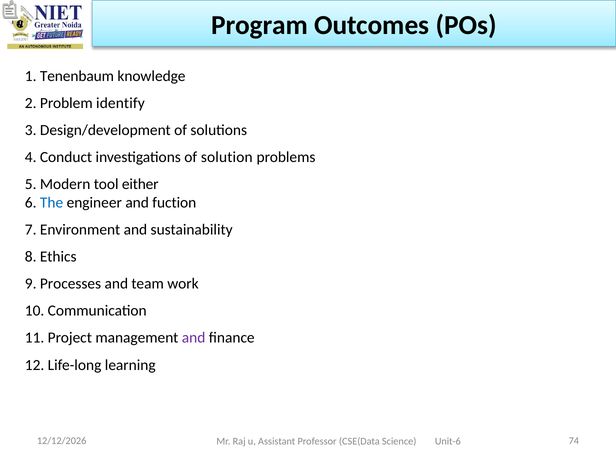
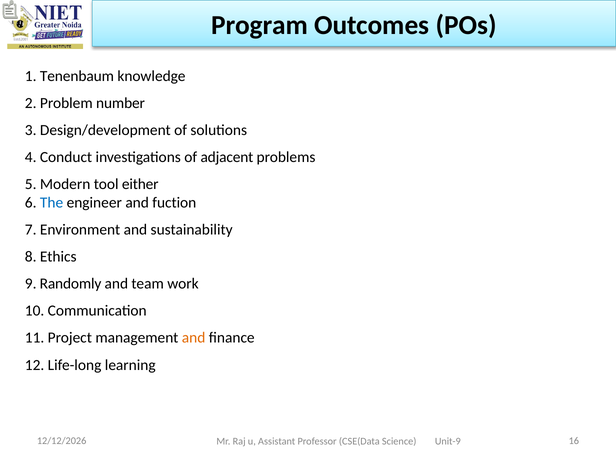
identify: identify -> number (121, 103)
solution: solution -> adjacent (227, 157)
Processes: Processes -> Randomly (71, 284)
and colour: purple -> orange (194, 338)
74: 74 -> 16 (574, 441)
Unit-6: Unit-6 -> Unit-9 (448, 441)
